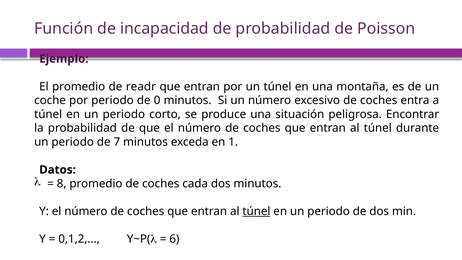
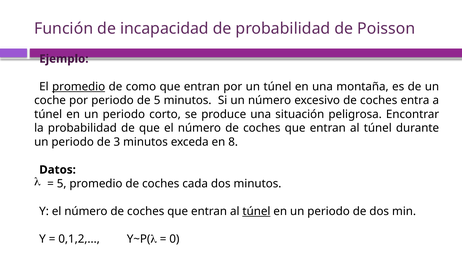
promedio underline: none -> present (79, 87)
readr: readr -> como (141, 87)
de 0: 0 -> 5 (157, 100)
7: 7 -> 3 (117, 142)
1: 1 -> 8 (233, 142)
8: 8 -> 5 (62, 184)
6: 6 -> 0 (174, 239)
